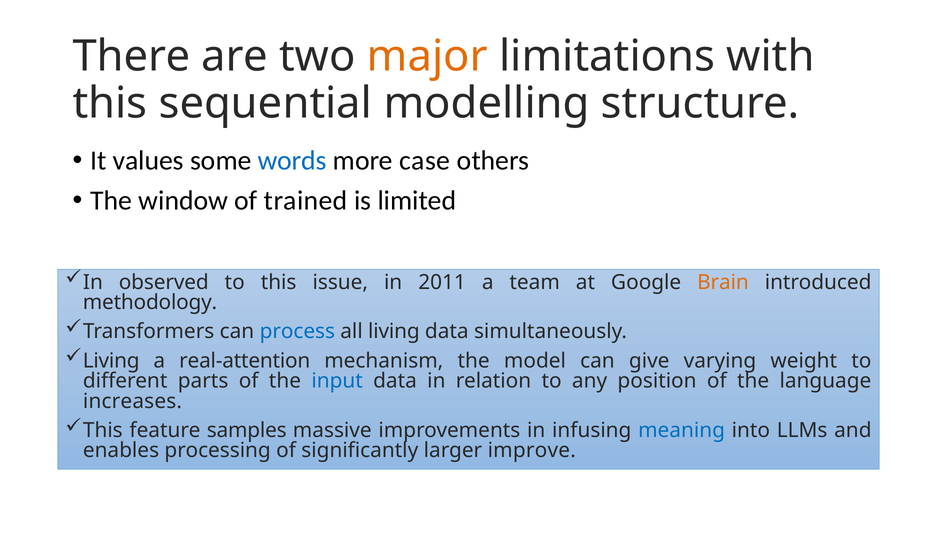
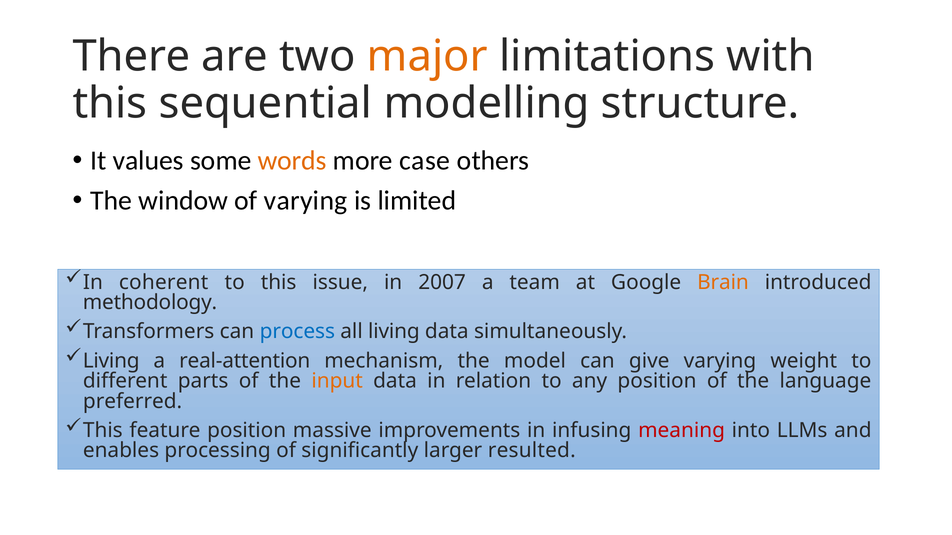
words colour: blue -> orange (292, 161)
of trained: trained -> varying (306, 201)
observed: observed -> coherent (164, 282)
2011: 2011 -> 2007 (442, 282)
input colour: blue -> orange (337, 381)
increases: increases -> preferred (133, 402)
feature samples: samples -> position (247, 431)
meaning colour: blue -> red (682, 431)
improve: improve -> resulted (532, 451)
